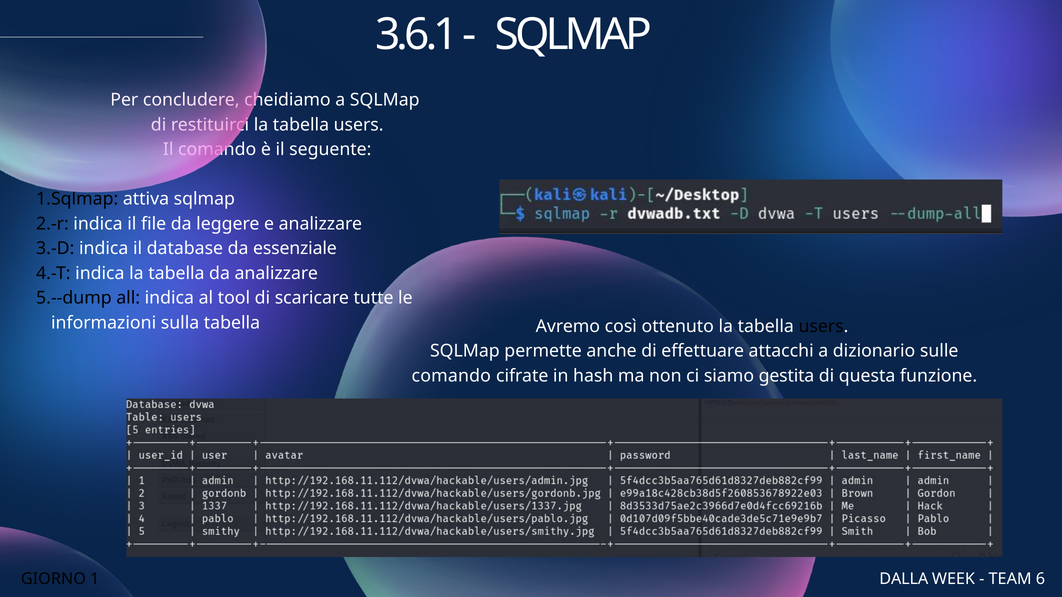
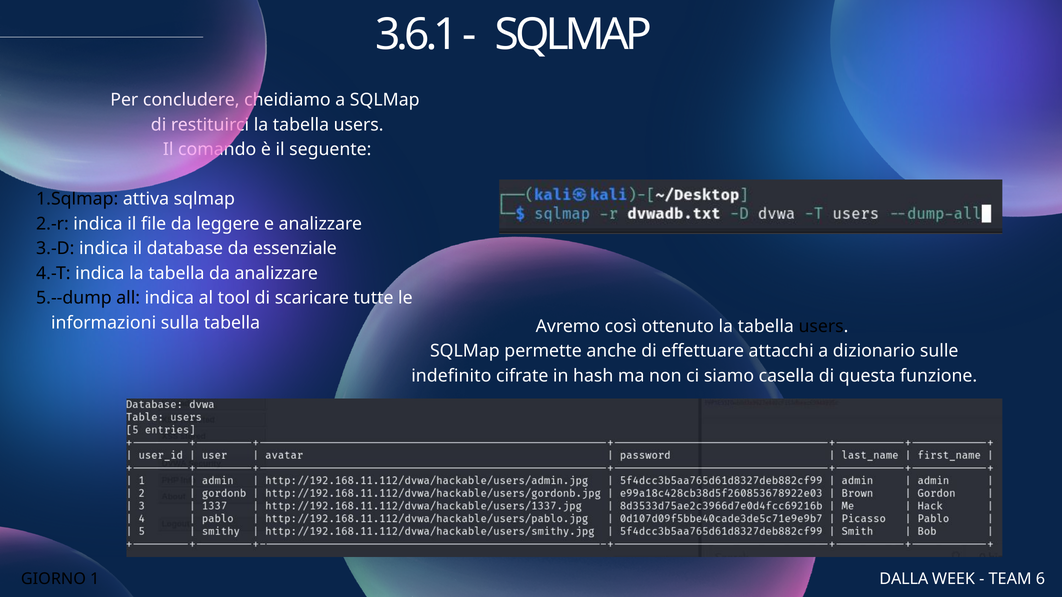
comando: comando -> indefinito (451, 376)
gestita: gestita -> casella (786, 376)
